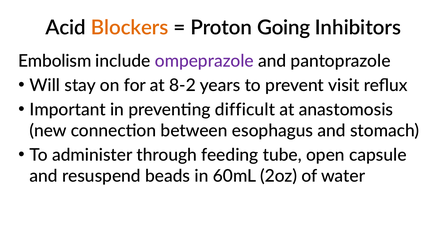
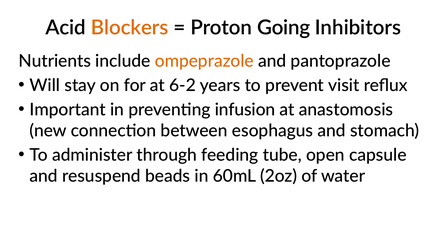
Embolism: Embolism -> Nutrients (55, 61)
ompeprazole colour: purple -> orange (204, 61)
8-2: 8-2 -> 6-2 (183, 85)
difficult: difficult -> infusion (245, 110)
